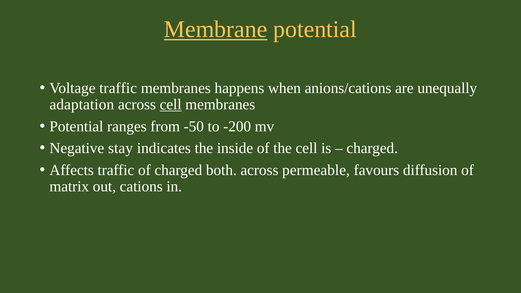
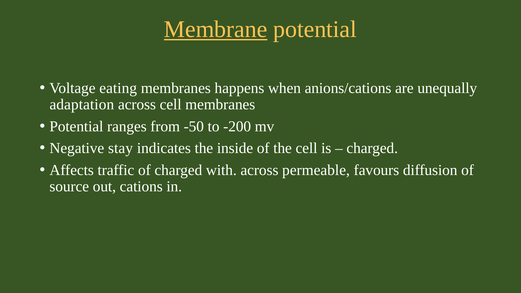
Voltage traffic: traffic -> eating (118, 88)
cell underline: present -> none (171, 105)
both: both -> with (221, 170)
matrix: matrix -> source (69, 186)
